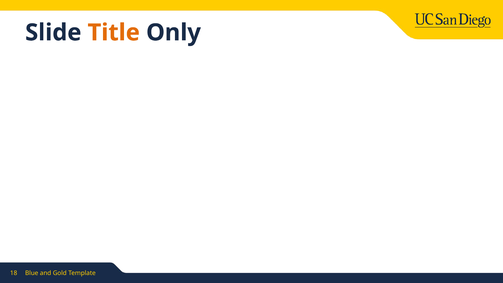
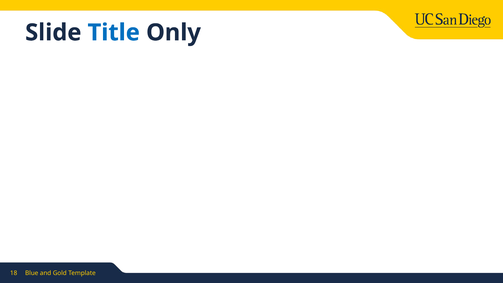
Title colour: orange -> blue (114, 33)
